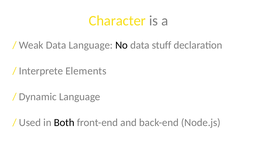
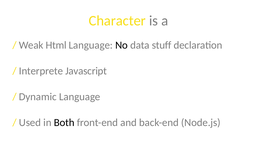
Weak Data: Data -> Html (56, 45)
Elements: Elements -> Javascript (86, 71)
